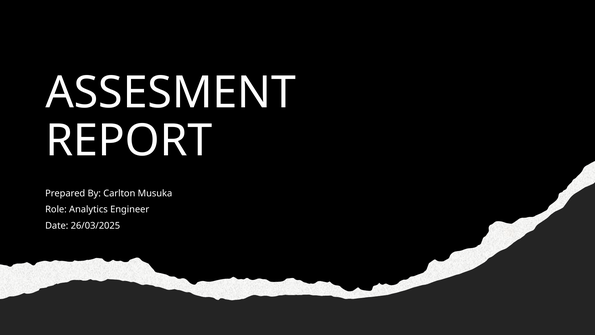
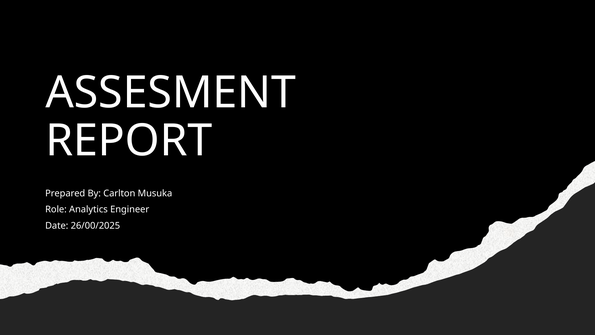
26/03/2025: 26/03/2025 -> 26/00/2025 (95, 226)
